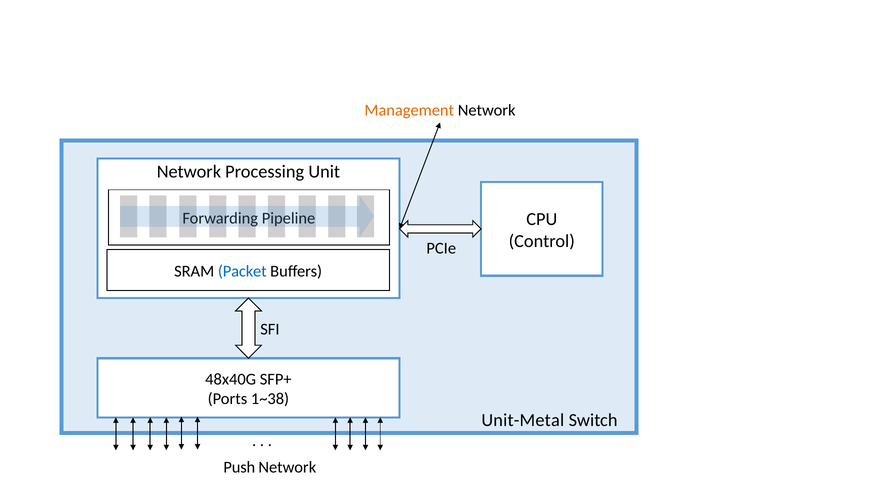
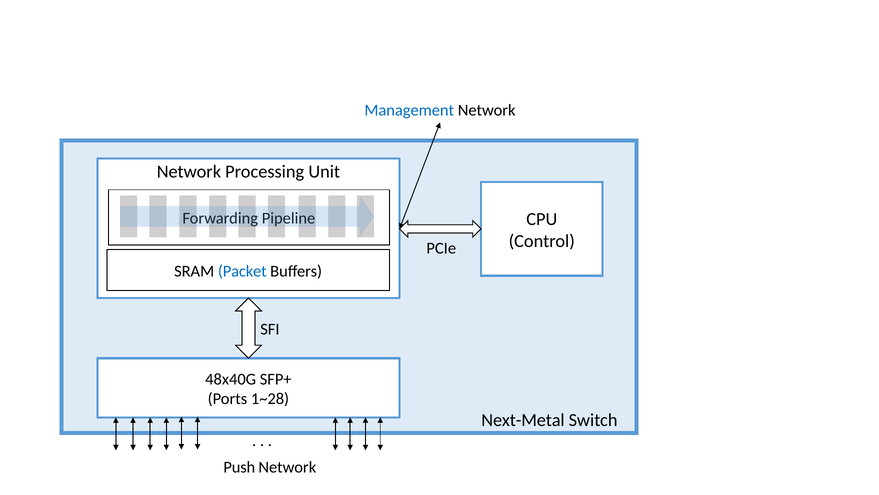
Management colour: orange -> blue (409, 110)
1~38: 1~38 -> 1~28 (270, 399)
Unit-Metal: Unit-Metal -> Next-Metal (523, 420)
